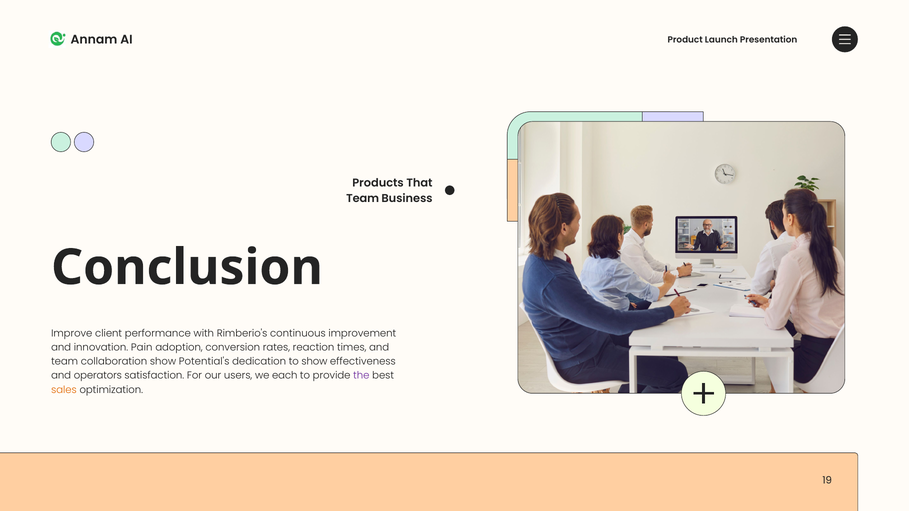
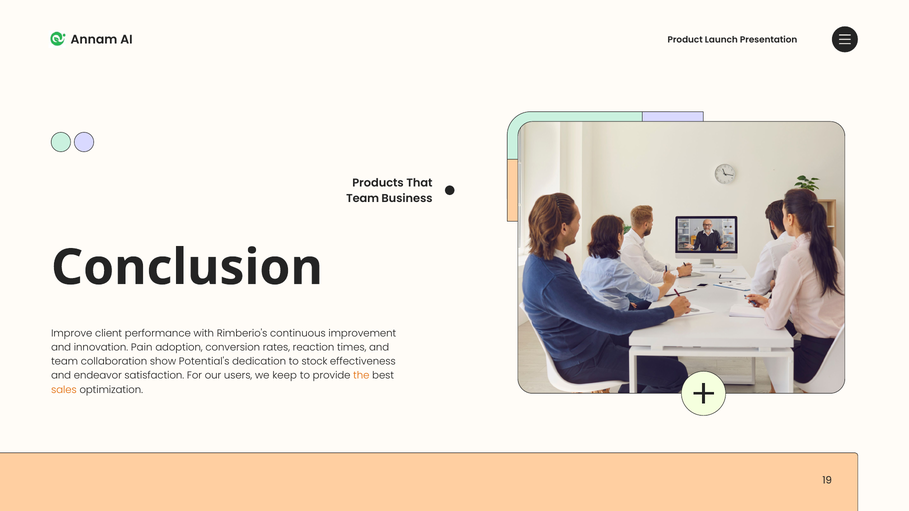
to show: show -> stock (314, 362)
operators: operators -> endeavor (98, 376)
each: each -> keep (285, 376)
the colour: purple -> orange (361, 376)
